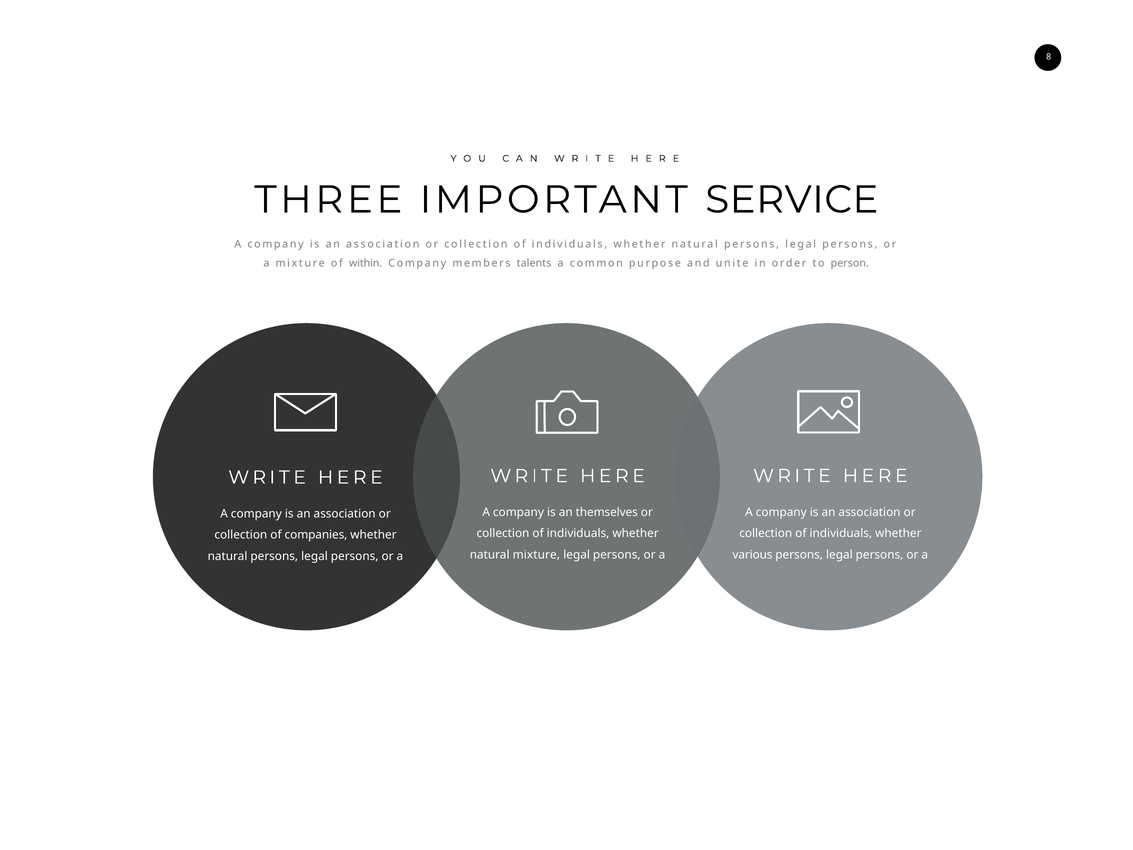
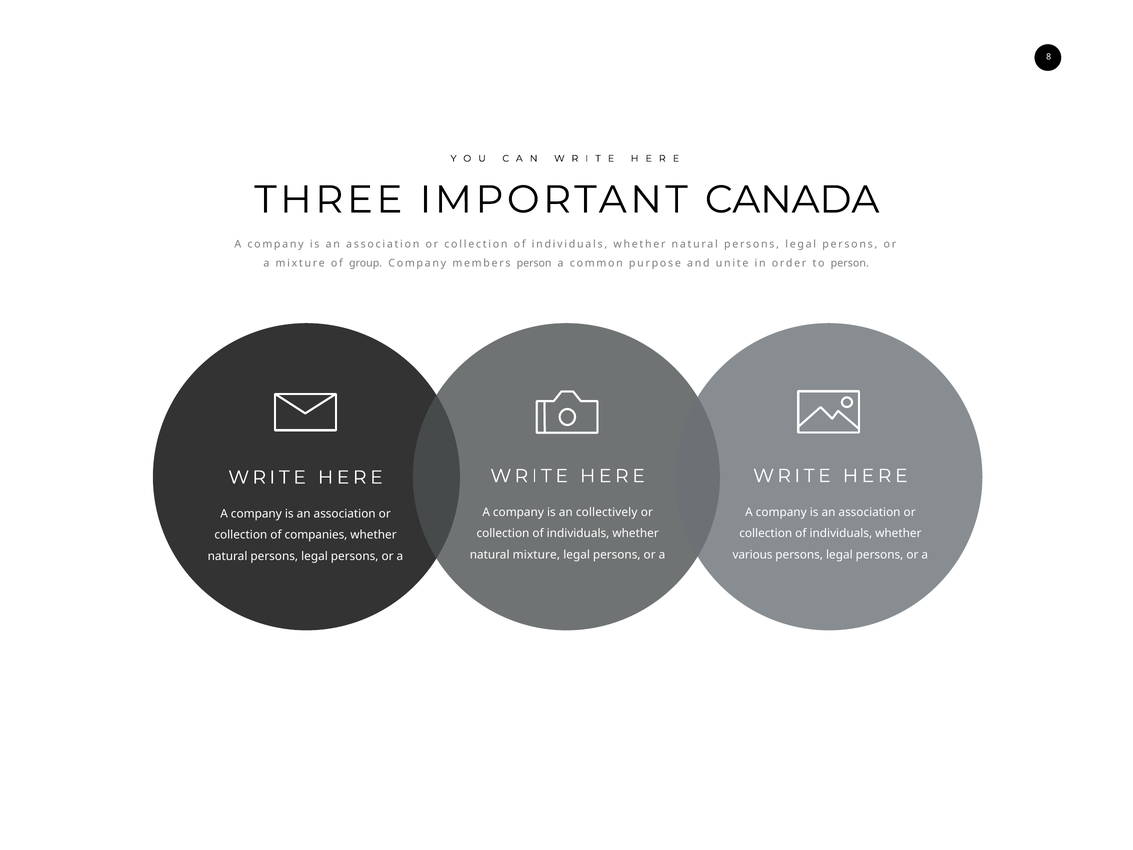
SERVICE: SERVICE -> CANADA (792, 200)
within: within -> group (366, 263)
members talents: talents -> person (534, 263)
themselves: themselves -> collectively (607, 512)
